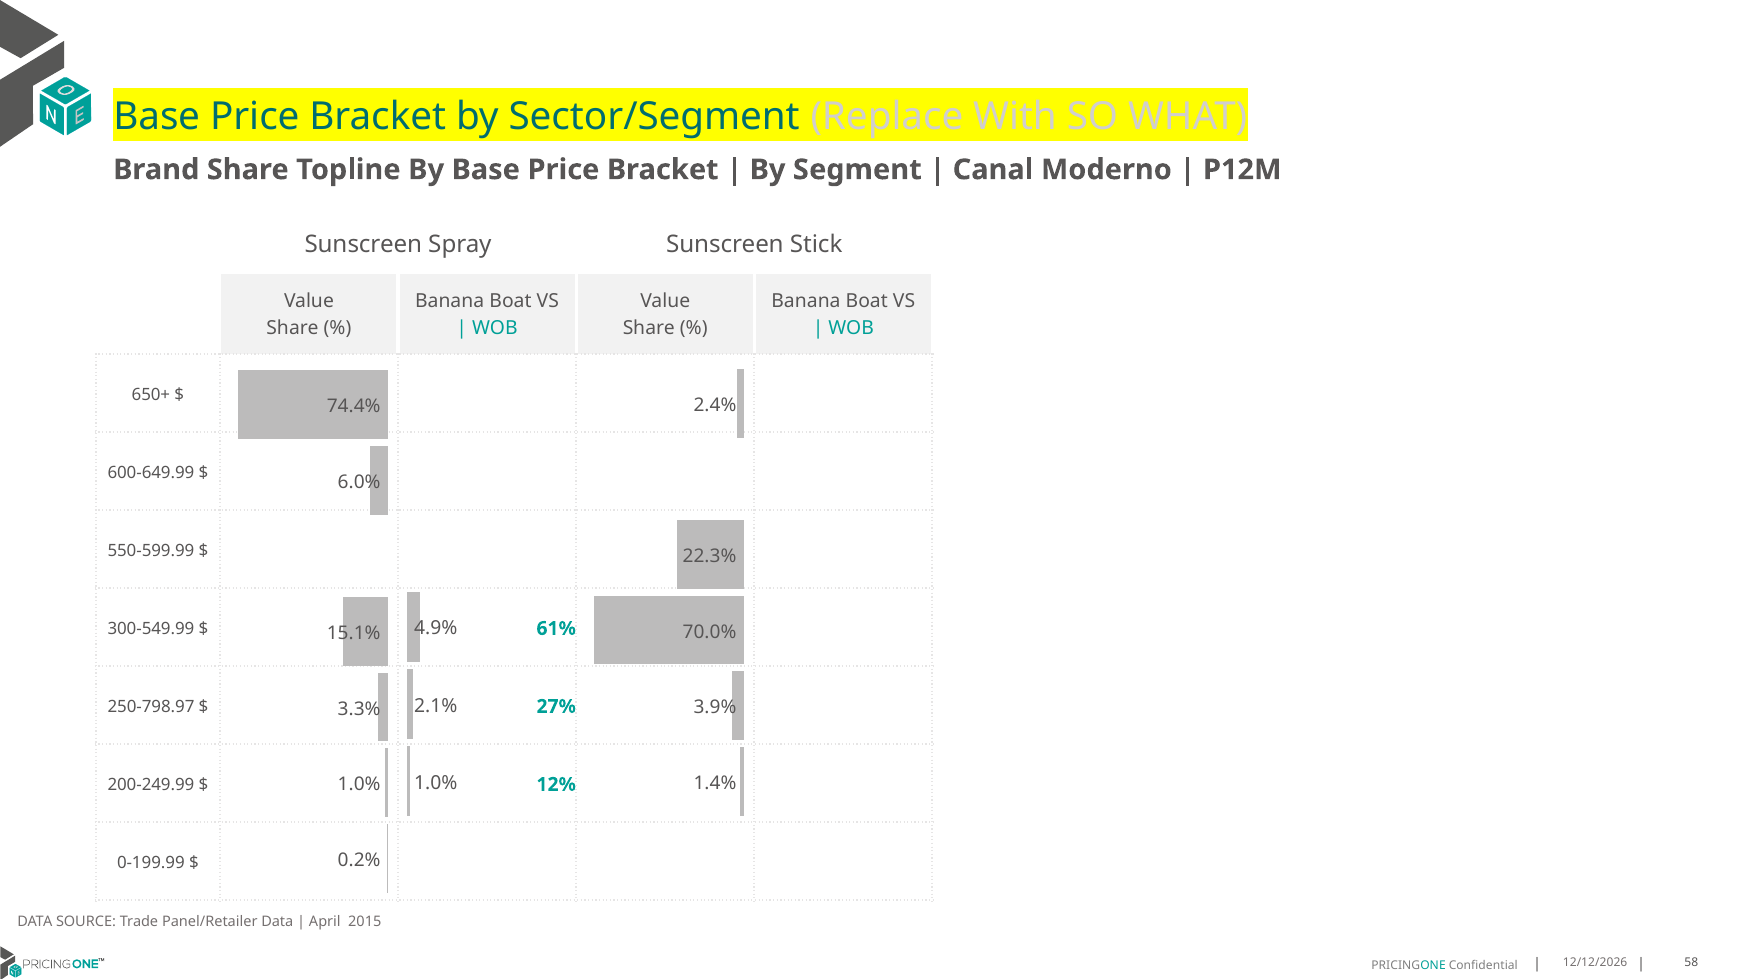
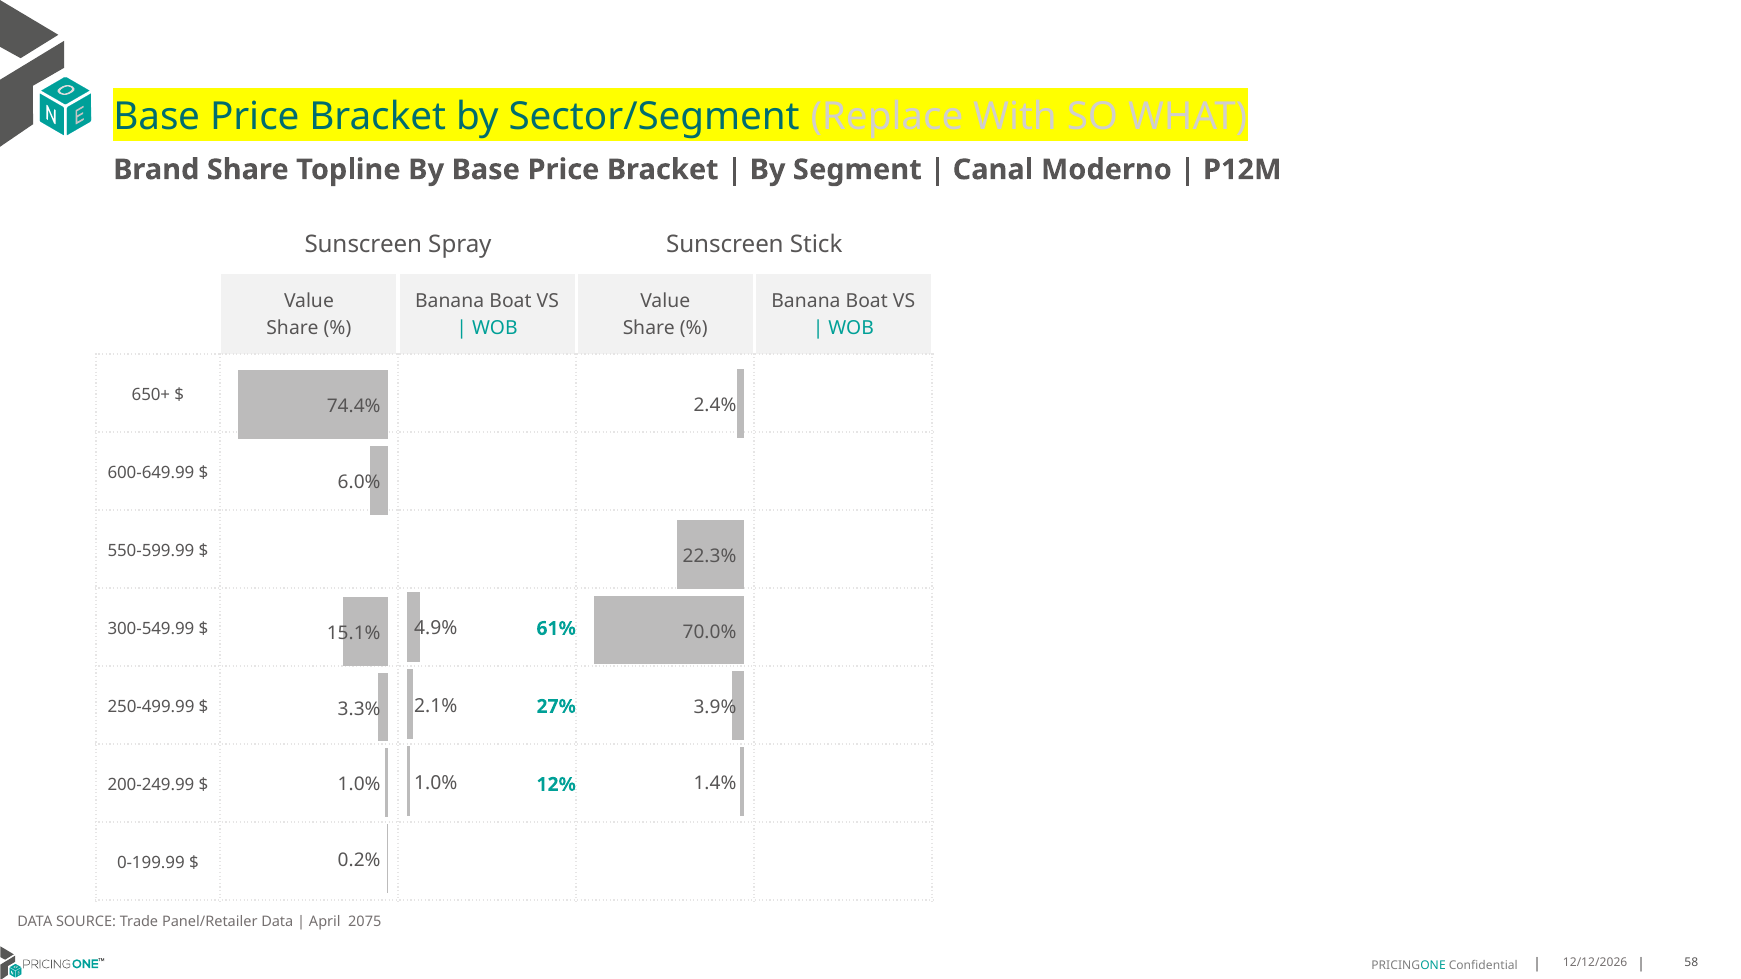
250-798.97: 250-798.97 -> 250-499.99 (151, 707)
2015: 2015 -> 2075 (365, 922)
